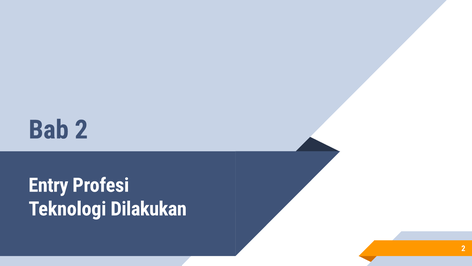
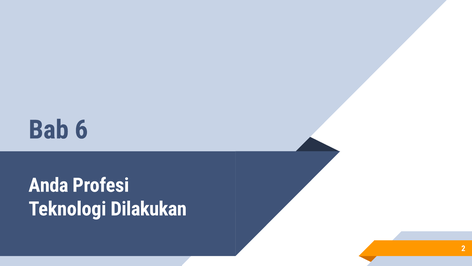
Bab 2: 2 -> 6 (81, 130)
Entry: Entry -> Anda (48, 185)
